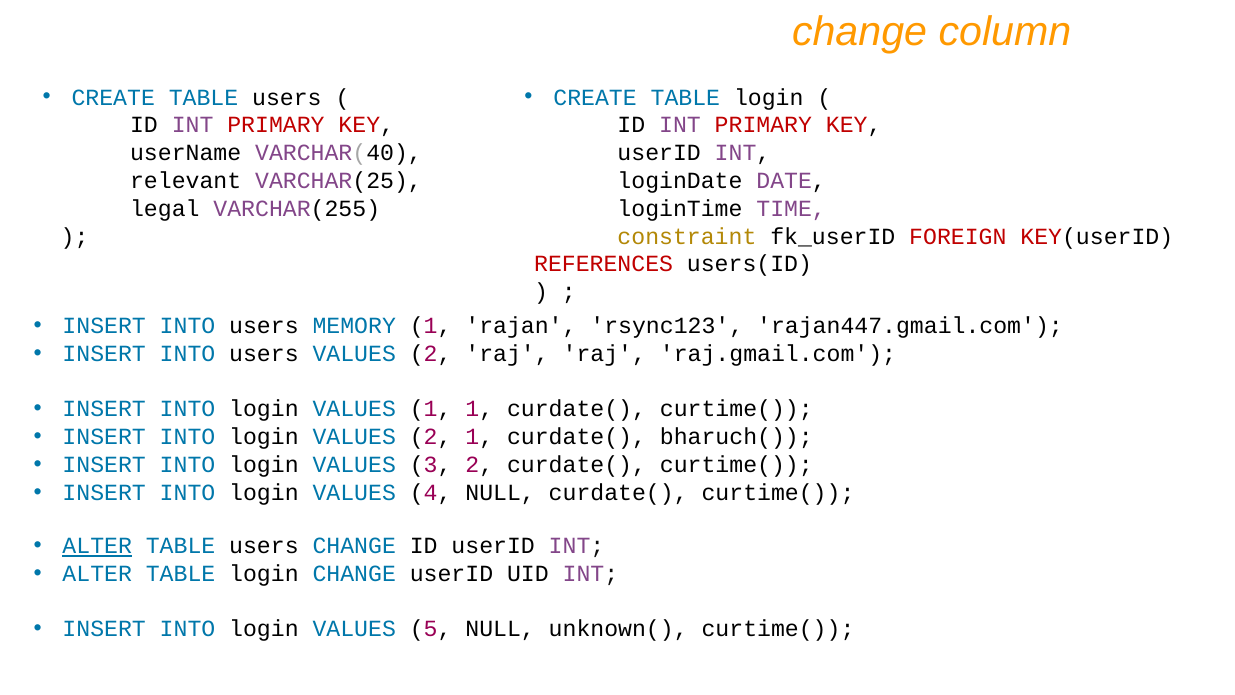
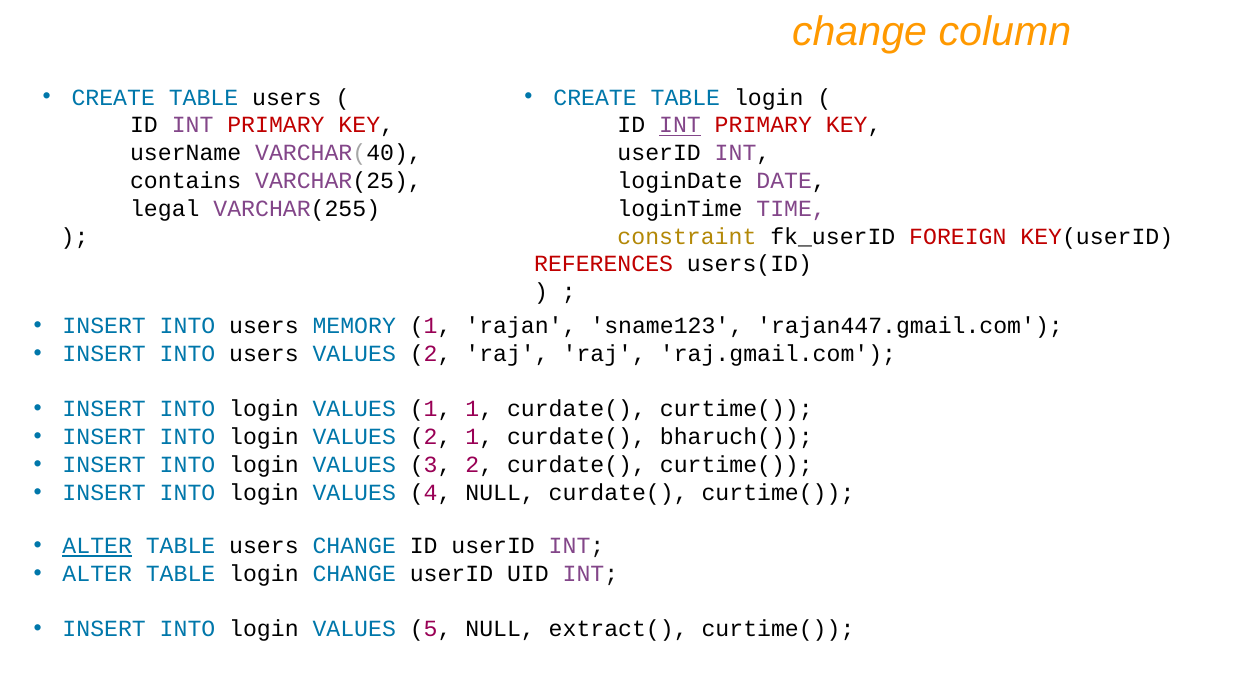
INT underline: none -> present (680, 125)
relevant: relevant -> contains (186, 181)
rsync123: rsync123 -> sname123 (667, 326)
unknown(: unknown( -> extract( (618, 629)
